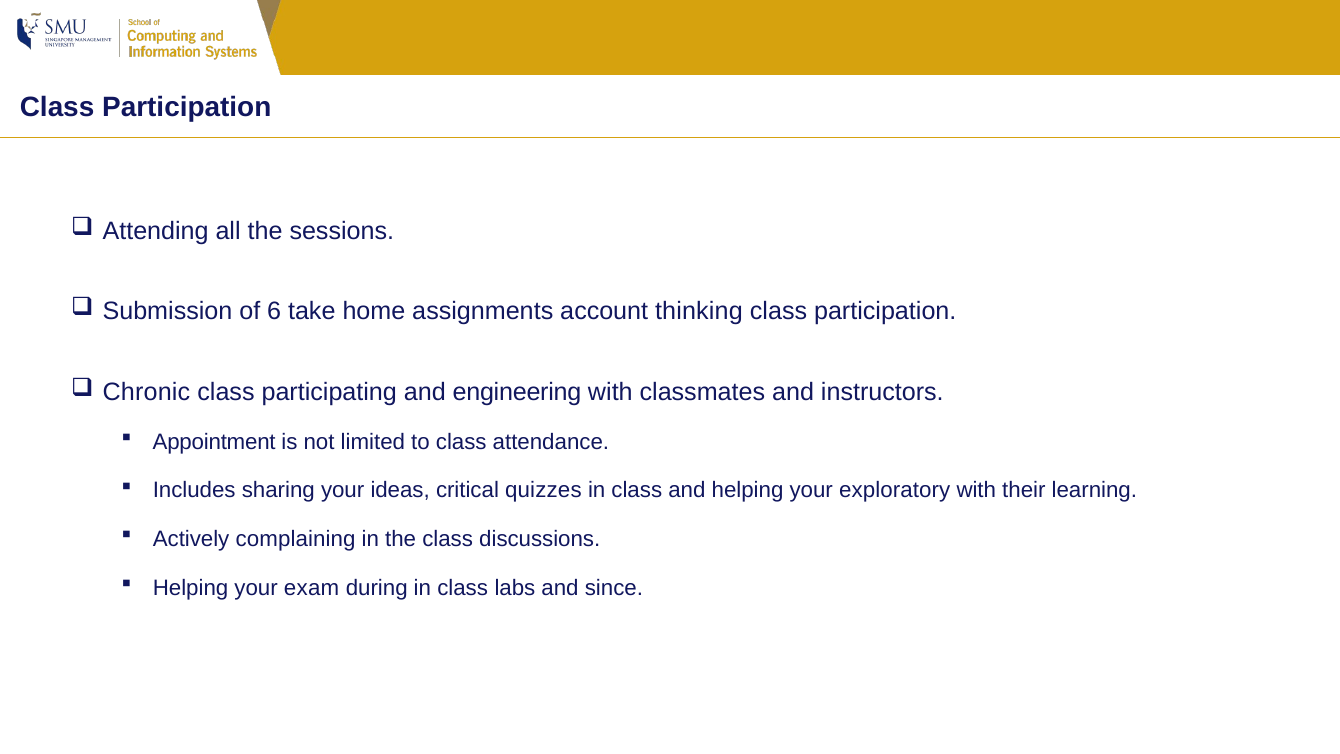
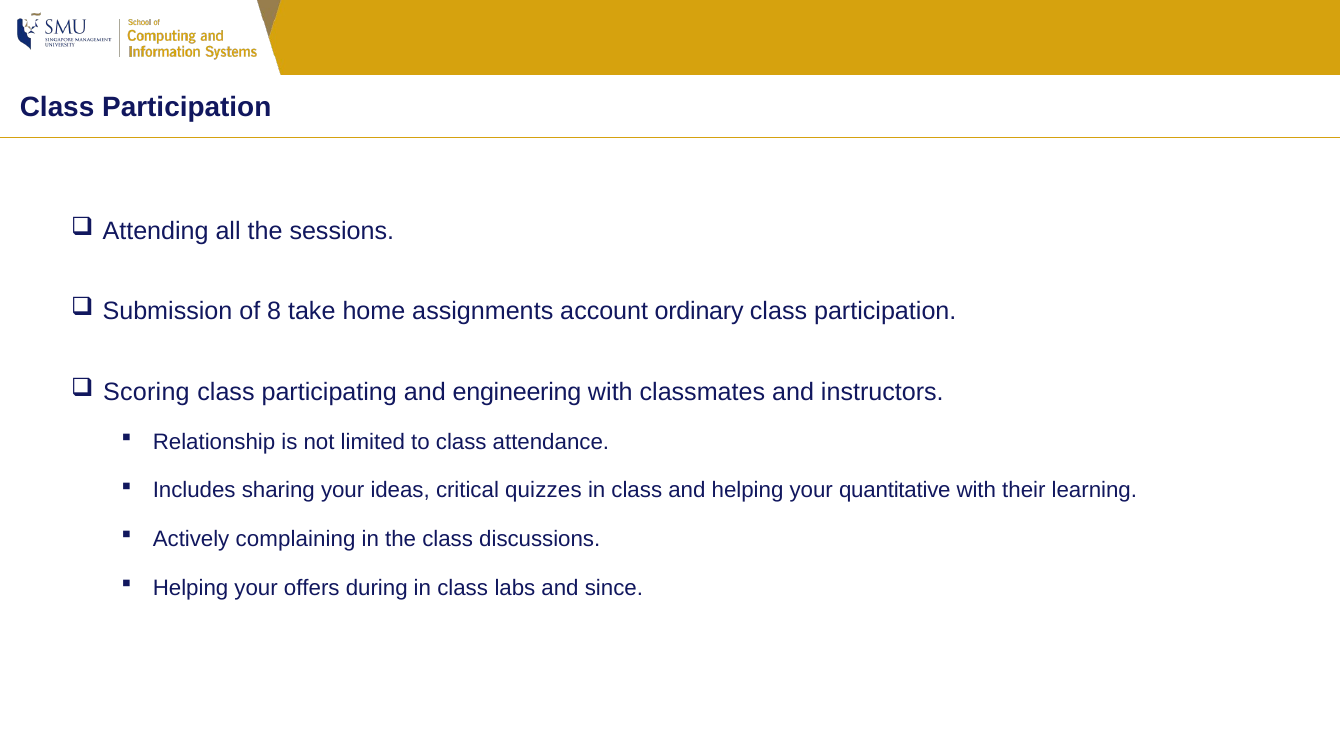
6: 6 -> 8 (274, 311)
thinking: thinking -> ordinary (699, 311)
Chronic: Chronic -> Scoring (146, 392)
Appointment: Appointment -> Relationship (214, 442)
exploratory: exploratory -> quantitative (895, 490)
exam: exam -> offers (312, 588)
